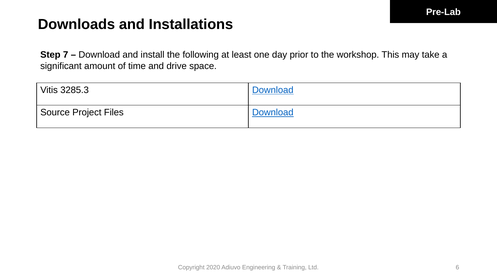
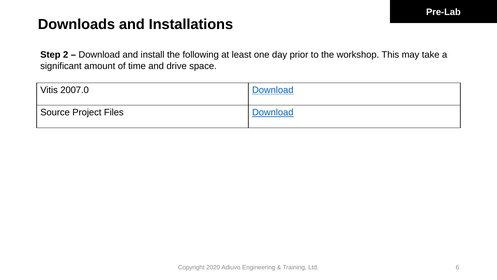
7: 7 -> 2 (66, 55)
3285.3: 3285.3 -> 2007.0 (75, 90)
